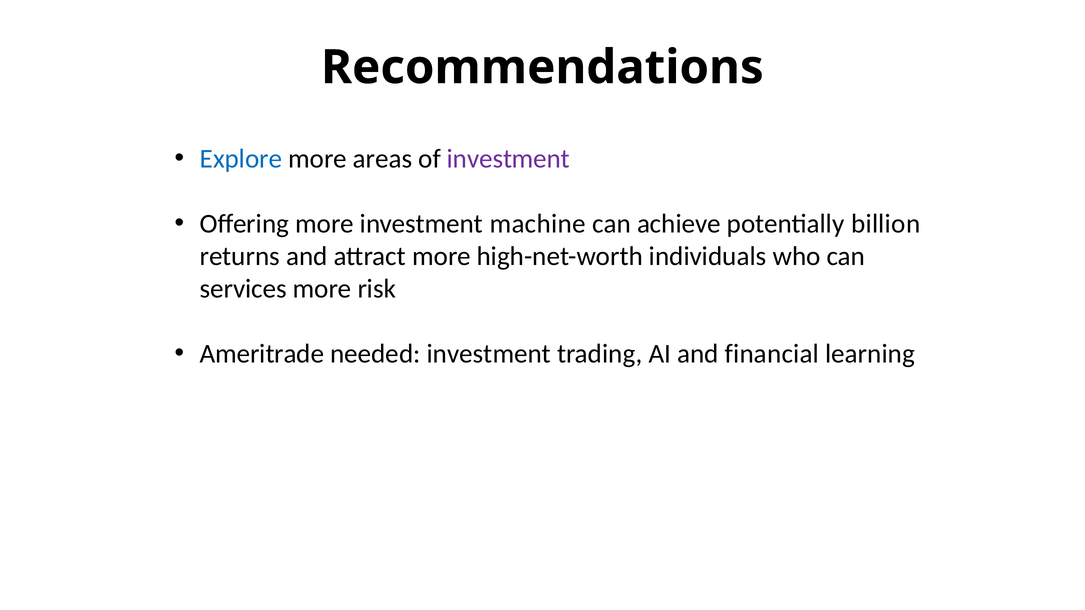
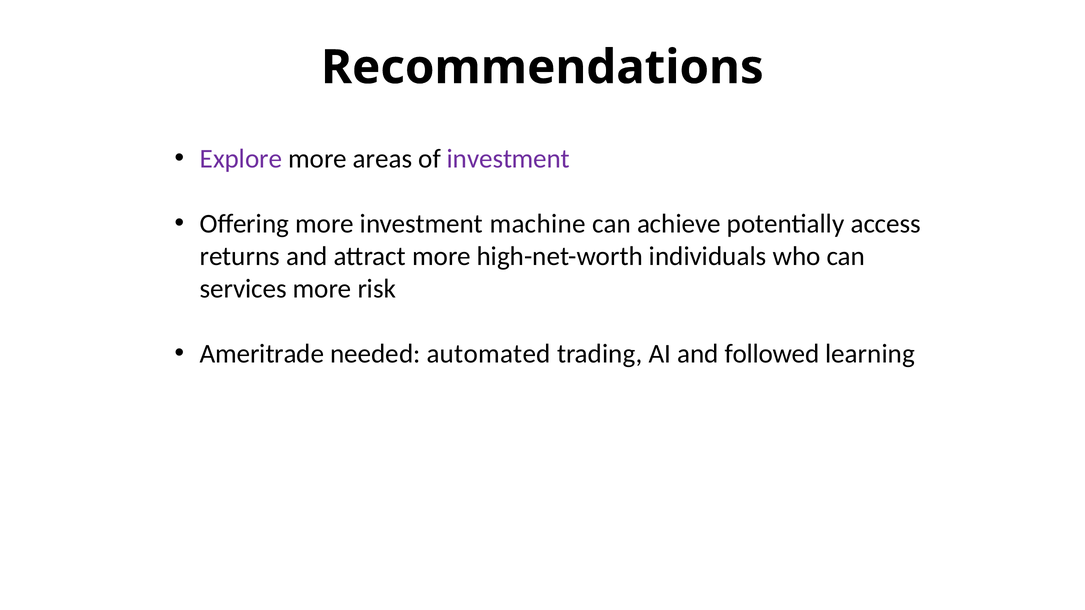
Explore colour: blue -> purple (241, 159)
billion: billion -> access (886, 224)
needed investment: investment -> automated (489, 354)
financial: financial -> followed (772, 354)
